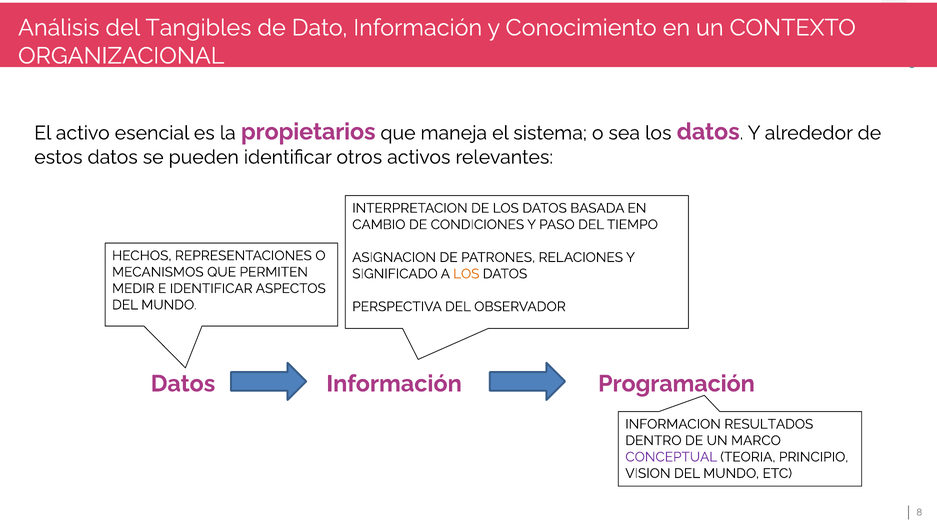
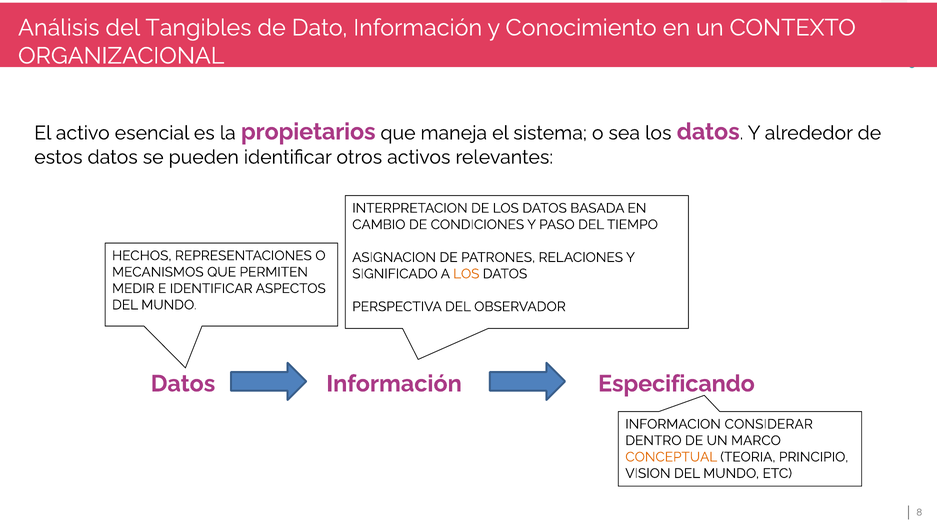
Programación: Programación -> Especificando (676, 384)
RESULTADOS: RESULTADOS -> CONSIDERAR (769, 424)
CONCEPTUAL colour: purple -> orange (671, 457)
